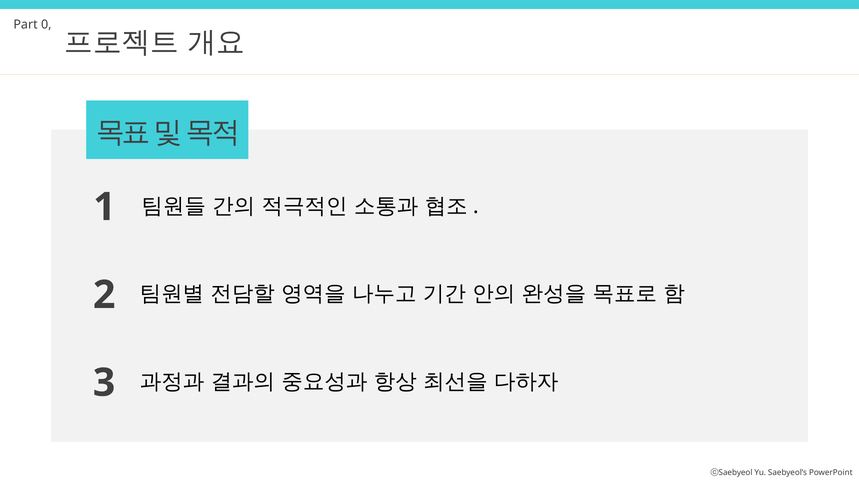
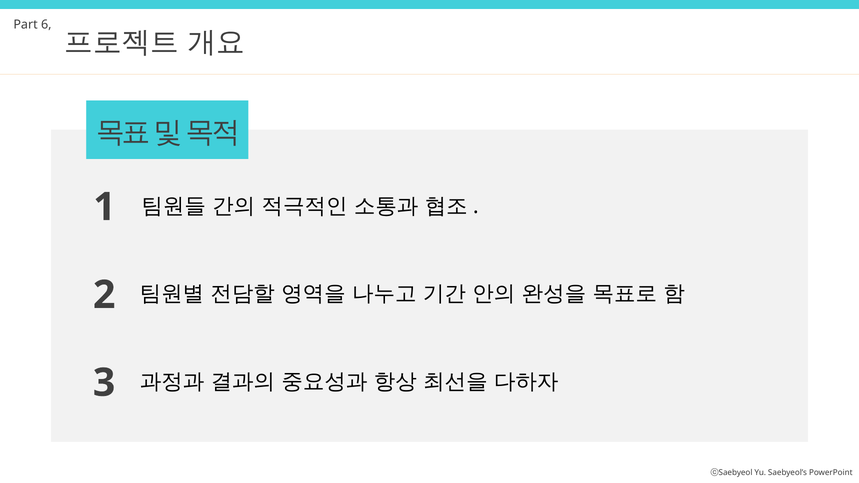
0: 0 -> 6 (46, 24)
